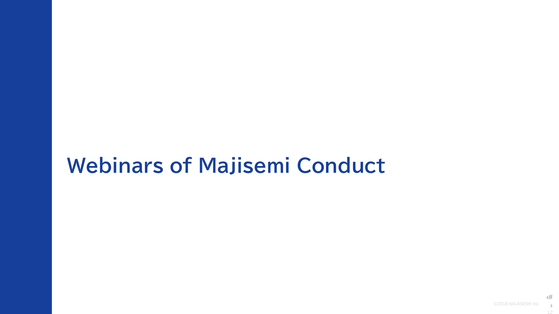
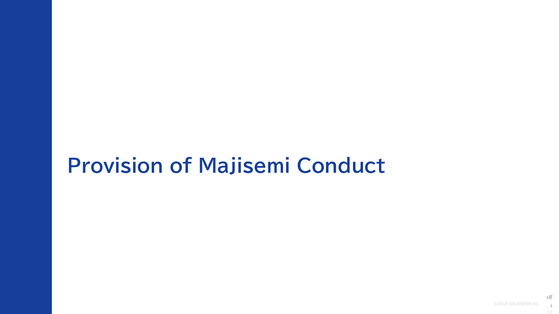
Webinars: Webinars -> Provision (115, 166)
